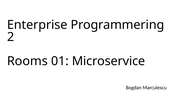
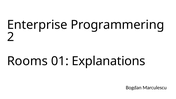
Microservice: Microservice -> Explanations (109, 61)
